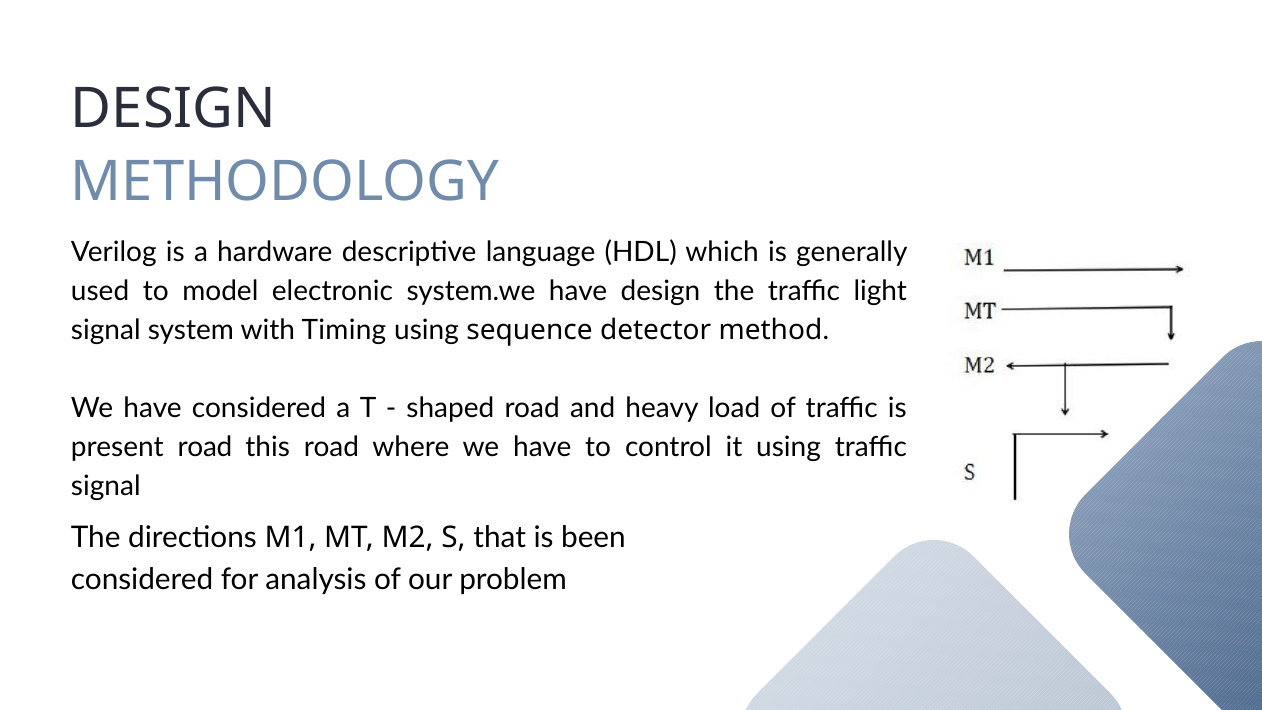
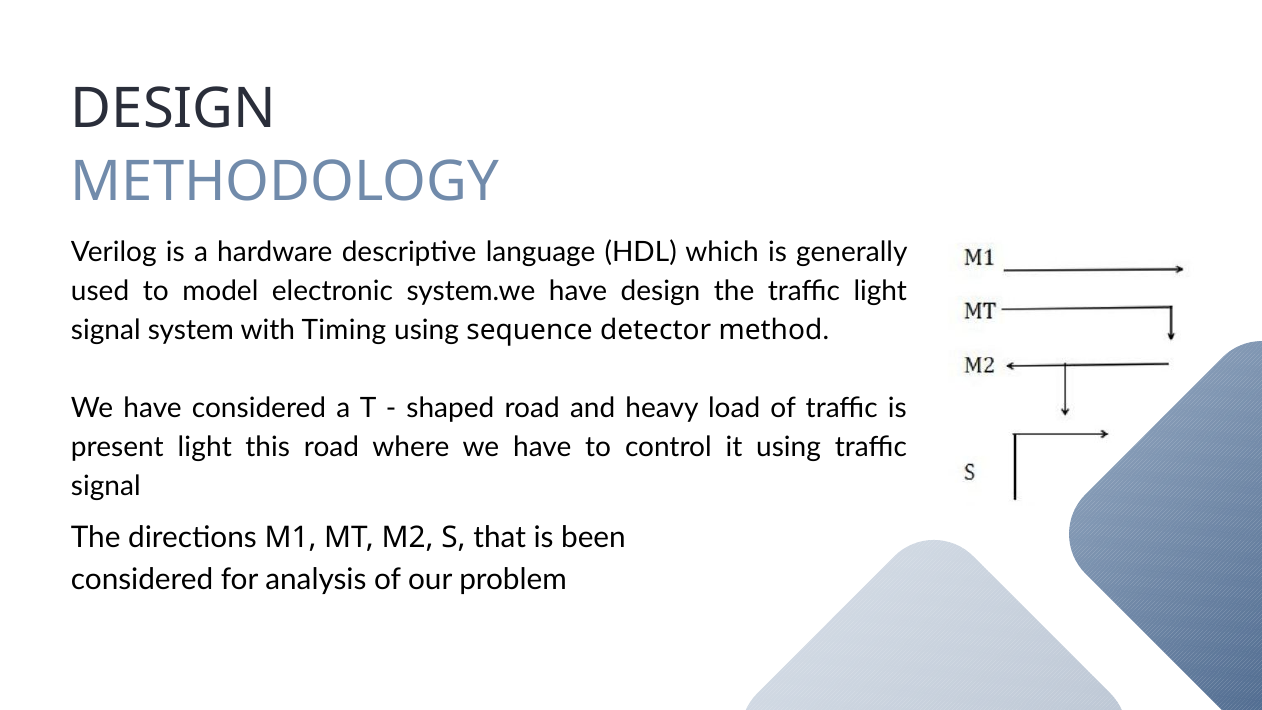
present road: road -> light (205, 447)
